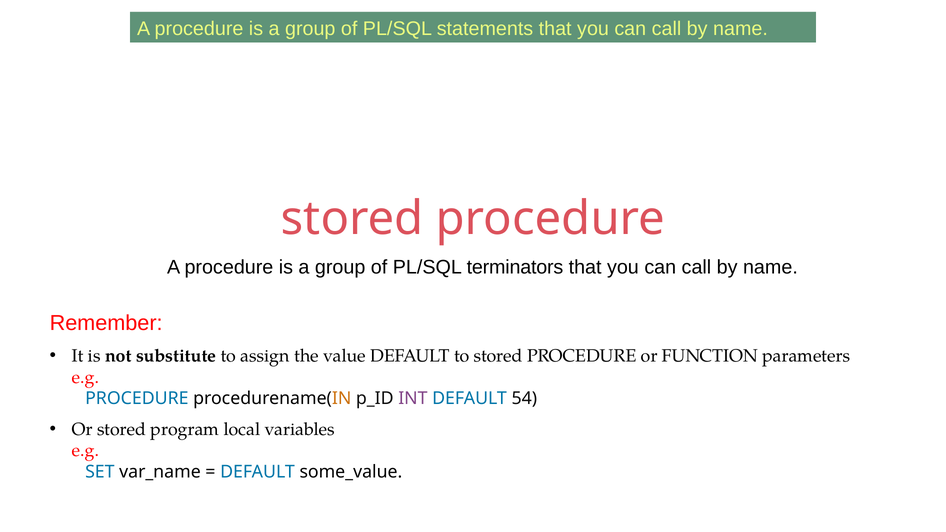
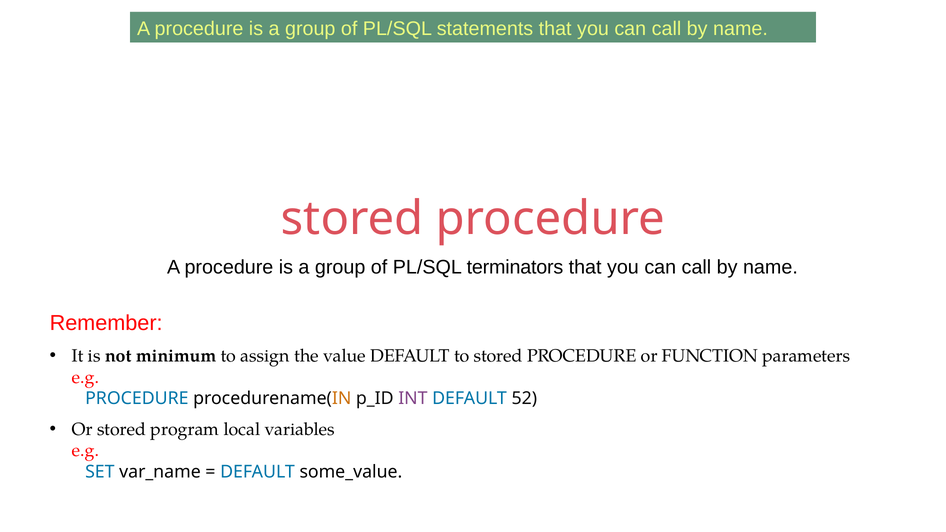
substitute: substitute -> minimum (176, 356)
54: 54 -> 52 (524, 399)
